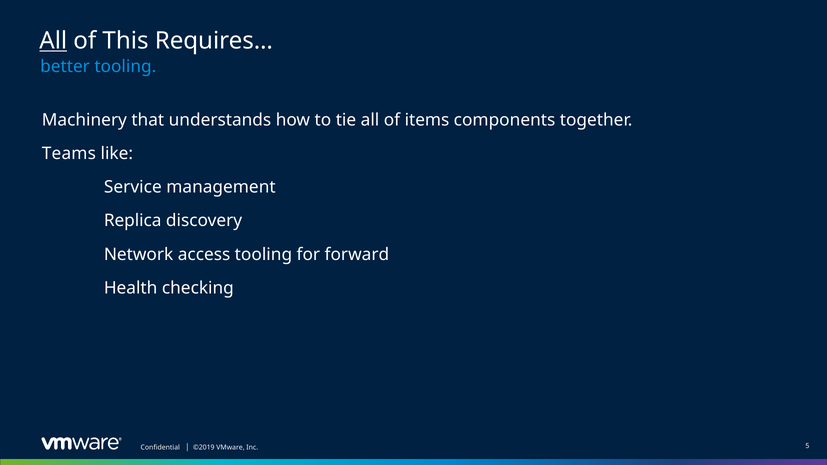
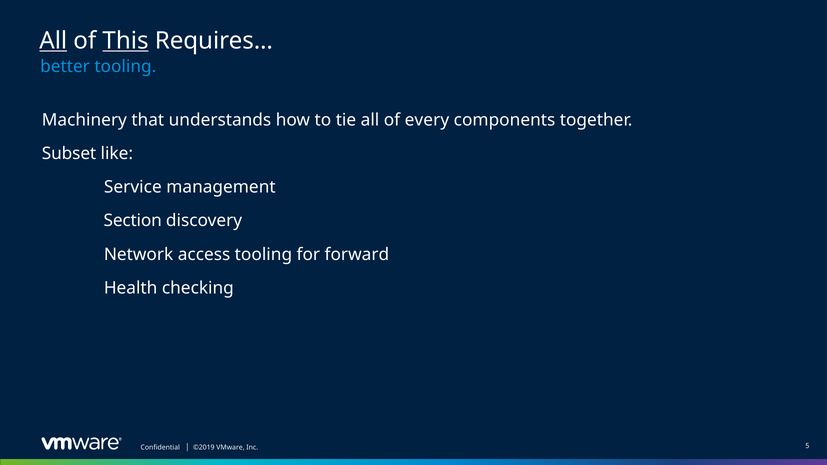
This underline: none -> present (126, 41)
items: items -> every (427, 120)
Teams: Teams -> Subset (69, 154)
Replica: Replica -> Section (133, 221)
